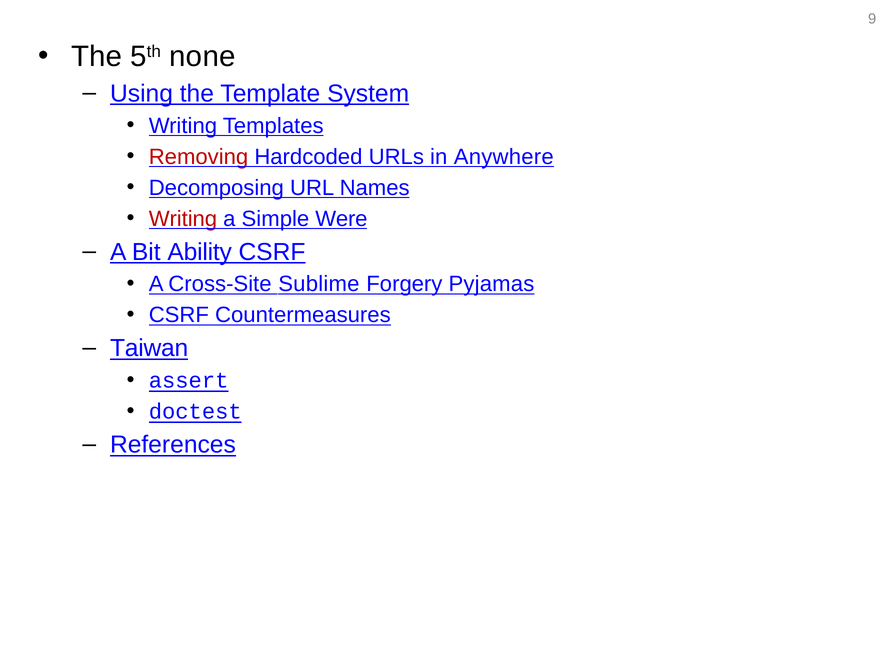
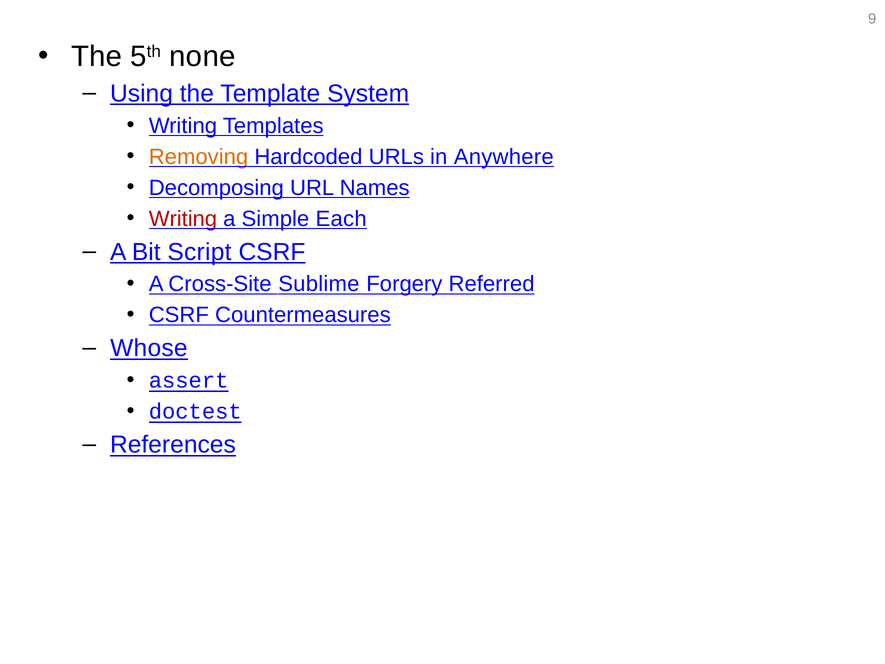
Removing colour: red -> orange (199, 157)
Were: Were -> Each (341, 219)
Ability: Ability -> Script (199, 252)
Pyjamas: Pyjamas -> Referred (492, 284)
Taiwan: Taiwan -> Whose (149, 348)
